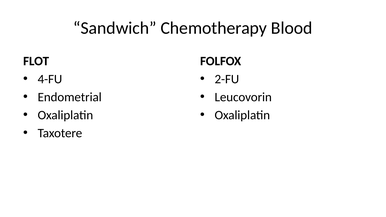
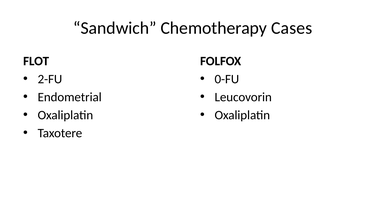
Blood: Blood -> Cases (292, 28)
4-FU: 4-FU -> 2-FU (50, 79)
2-FU: 2-FU -> 0-FU (227, 79)
